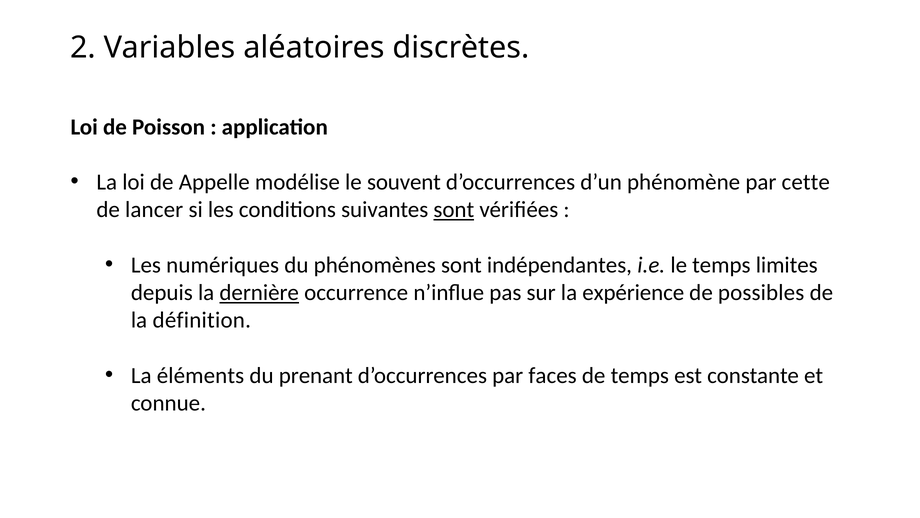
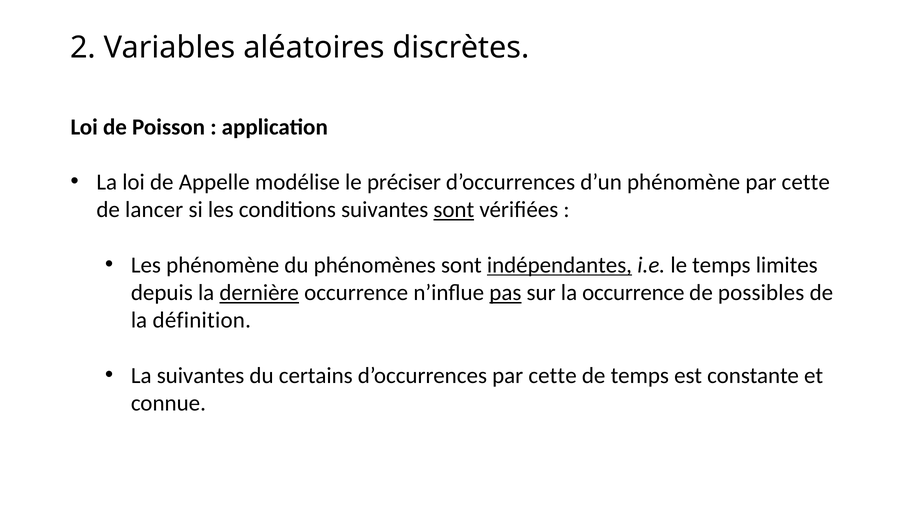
souvent: souvent -> préciser (404, 182)
Les numériques: numériques -> phénomène (223, 265)
indépendantes underline: none -> present (559, 265)
pas underline: none -> present (505, 292)
la expérience: expérience -> occurrence (633, 292)
La éléments: éléments -> suivantes (201, 375)
prenant: prenant -> certains (316, 375)
d’occurrences par faces: faces -> cette (553, 375)
